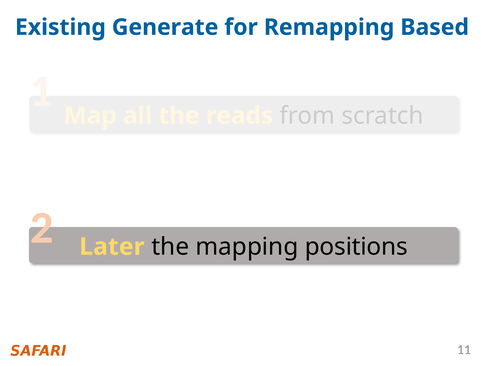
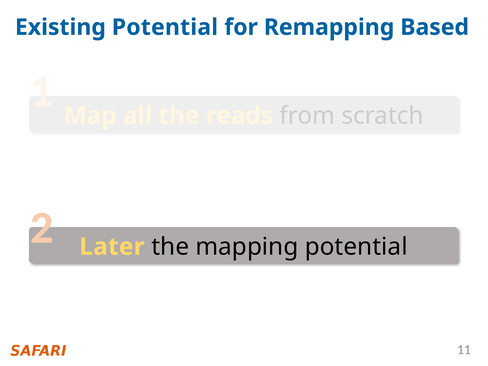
Existing Generate: Generate -> Potential (165, 27)
mapping positions: positions -> potential (356, 247)
